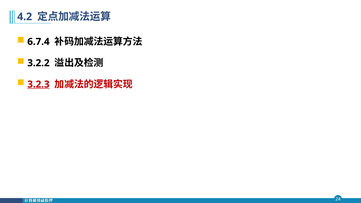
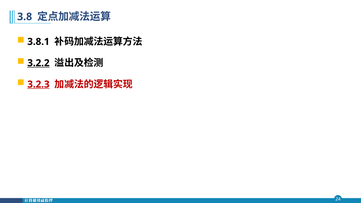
4.2: 4.2 -> 3.8 (25, 17)
6.7.4: 6.7.4 -> 3.8.1 (38, 42)
3.2.2 underline: none -> present (38, 63)
